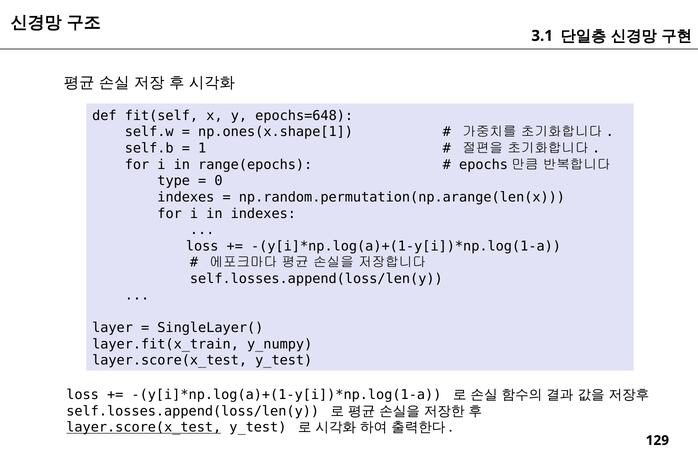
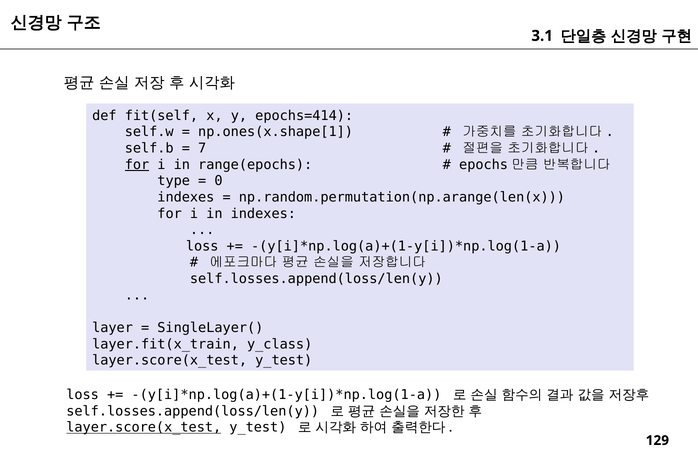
epochs=648: epochs=648 -> epochs=414 (304, 116)
1: 1 -> 7 (202, 148)
for underline: none -> present (137, 164)
y_numpy: y_numpy -> y_class (280, 344)
